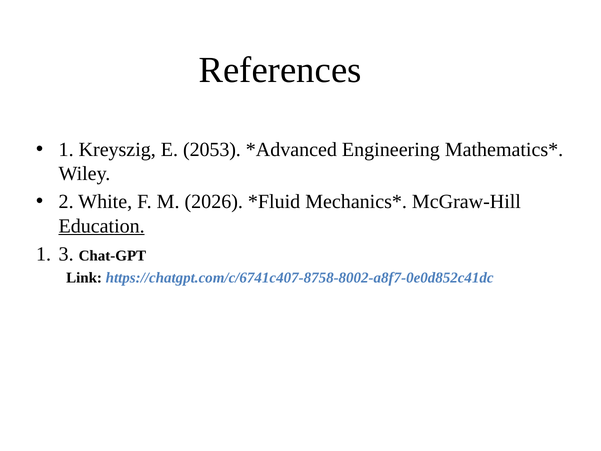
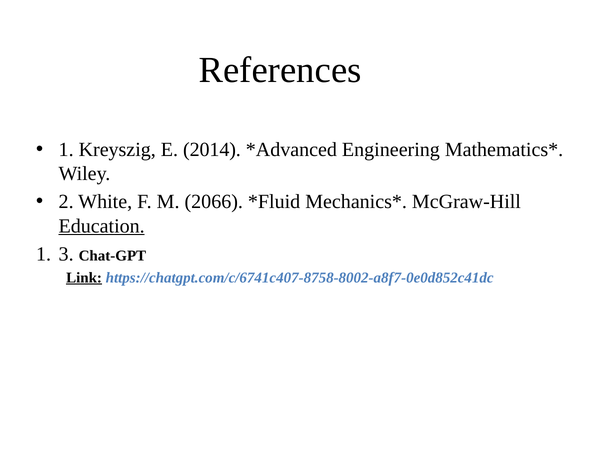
2053: 2053 -> 2014 (212, 150)
2026: 2026 -> 2066 (214, 202)
Link underline: none -> present (84, 277)
